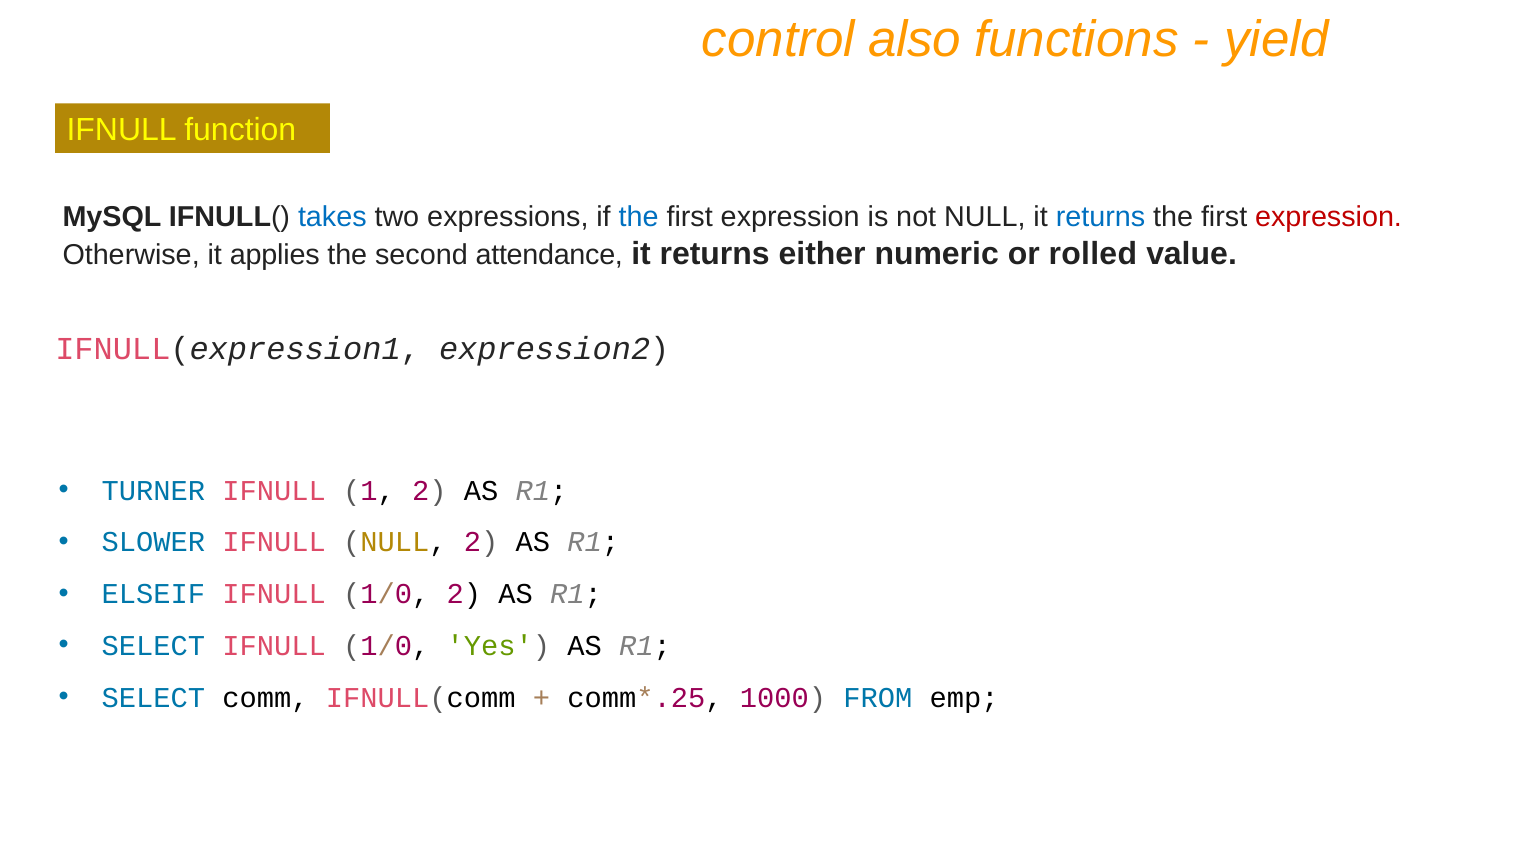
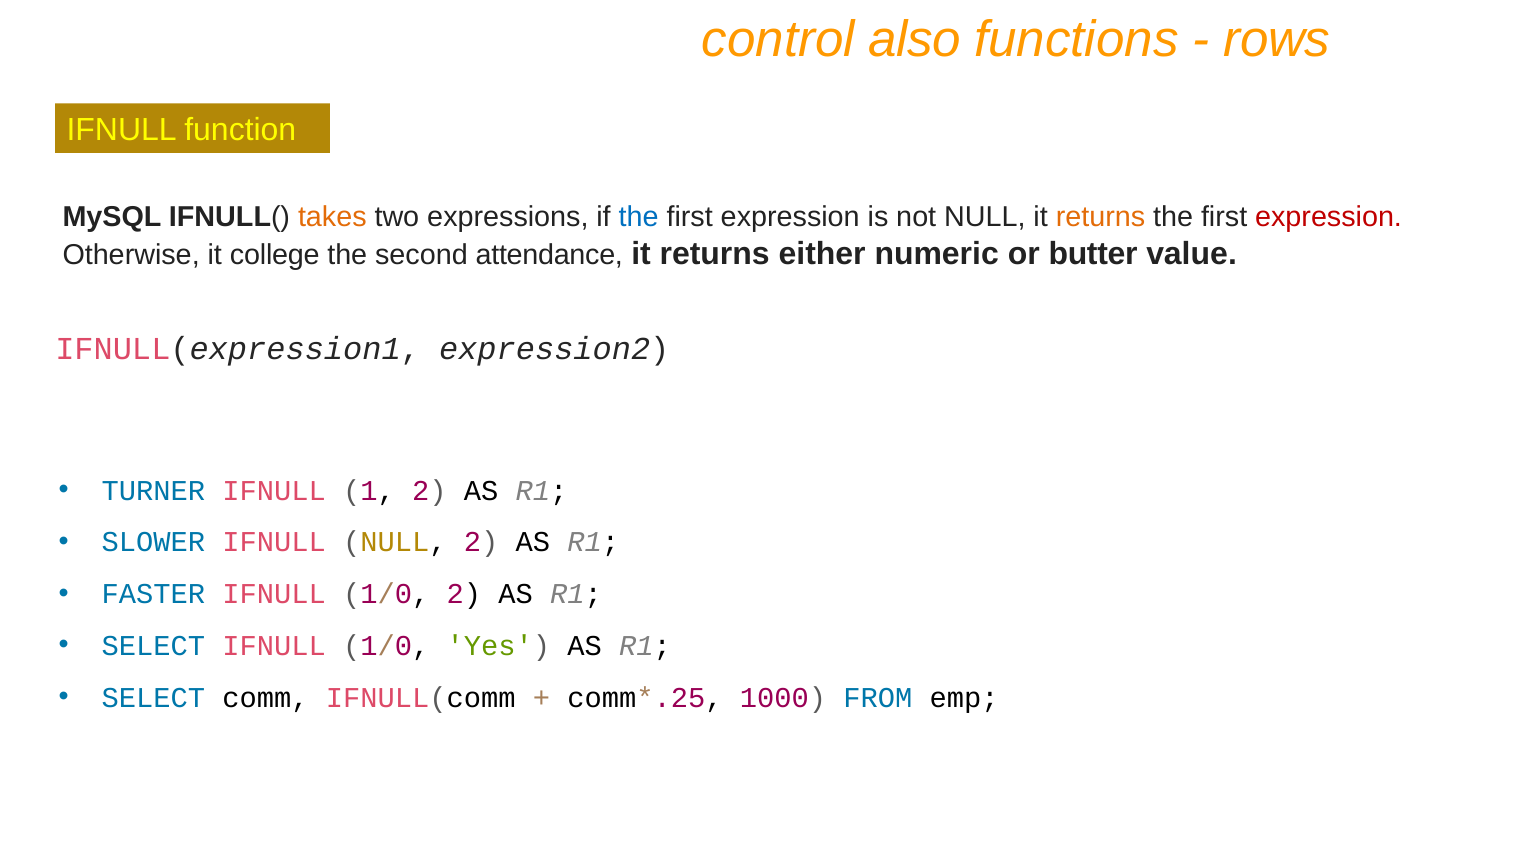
yield: yield -> rows (1277, 40)
takes colour: blue -> orange (332, 217)
returns colour: blue -> orange (1101, 217)
applies: applies -> college (275, 255)
rolled: rolled -> butter (1093, 254)
ELSEIF: ELSEIF -> FASTER (153, 594)
